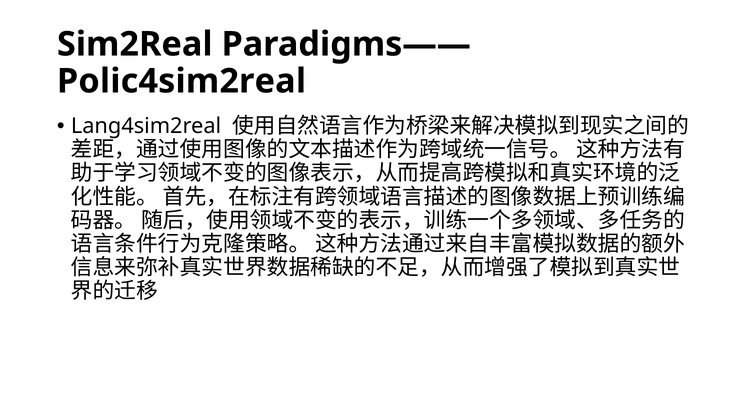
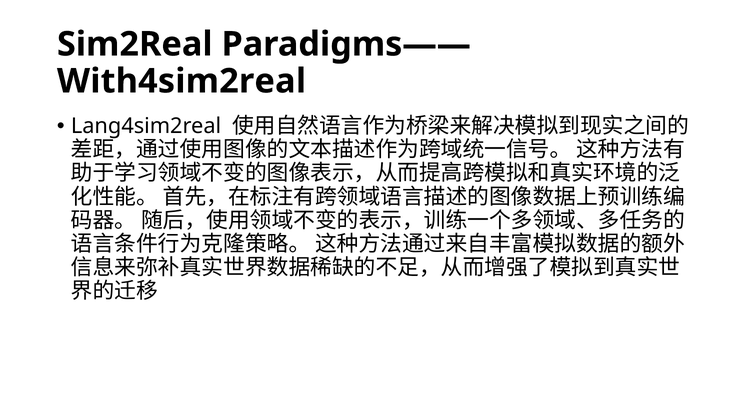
Polic4sim2real: Polic4sim2real -> With4sim2real (181, 81)
